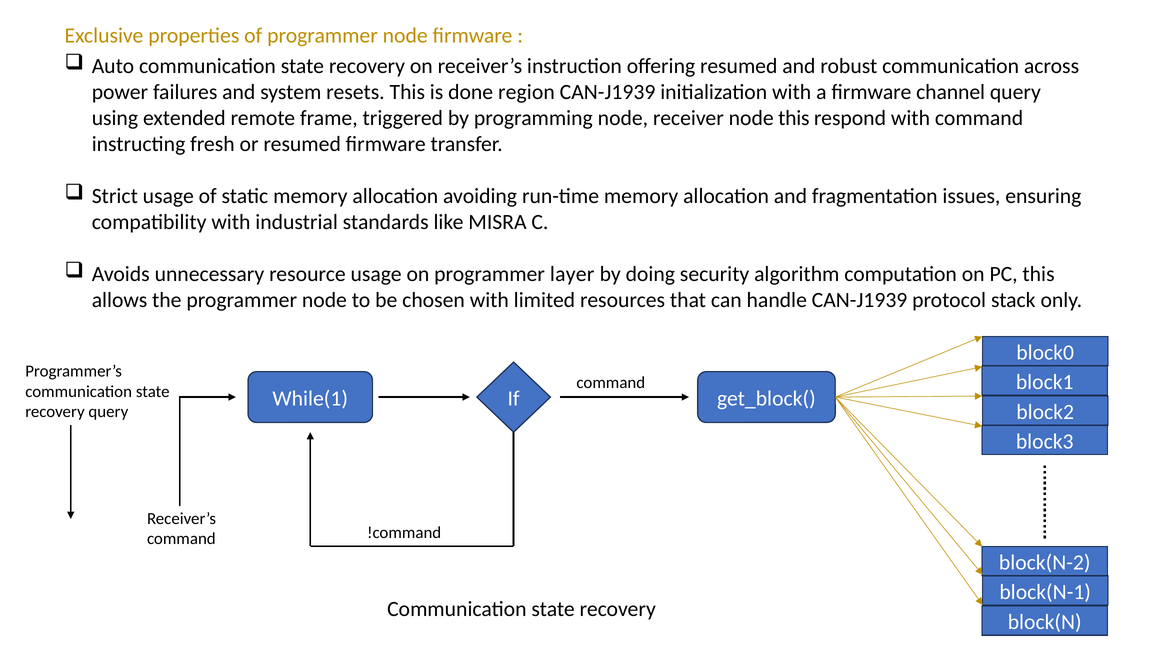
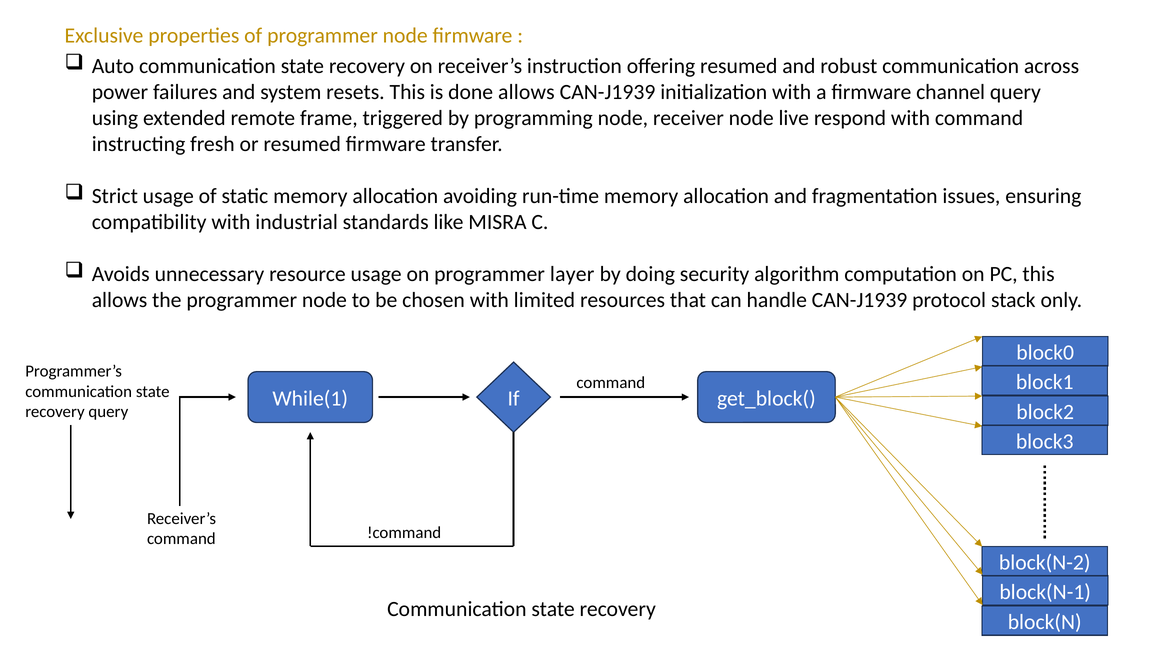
done region: region -> allows (526, 92)
node this: this -> live (794, 118)
